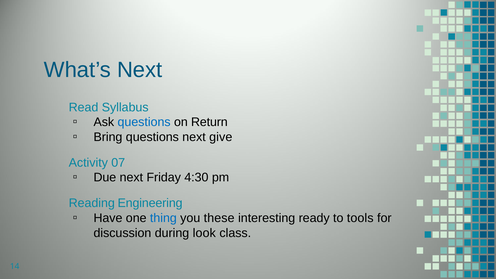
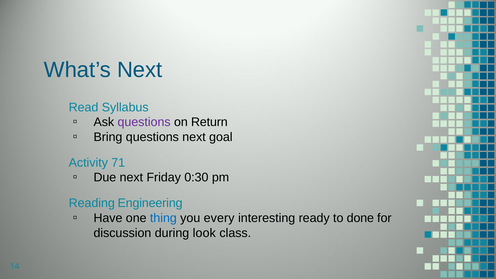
questions colour: blue -> purple (144, 122)
give: give -> goal (221, 137)
07: 07 -> 71 (118, 163)
4:30: 4:30 -> 0:30 (196, 178)
these: these -> every (219, 218)
tools: tools -> done (360, 218)
